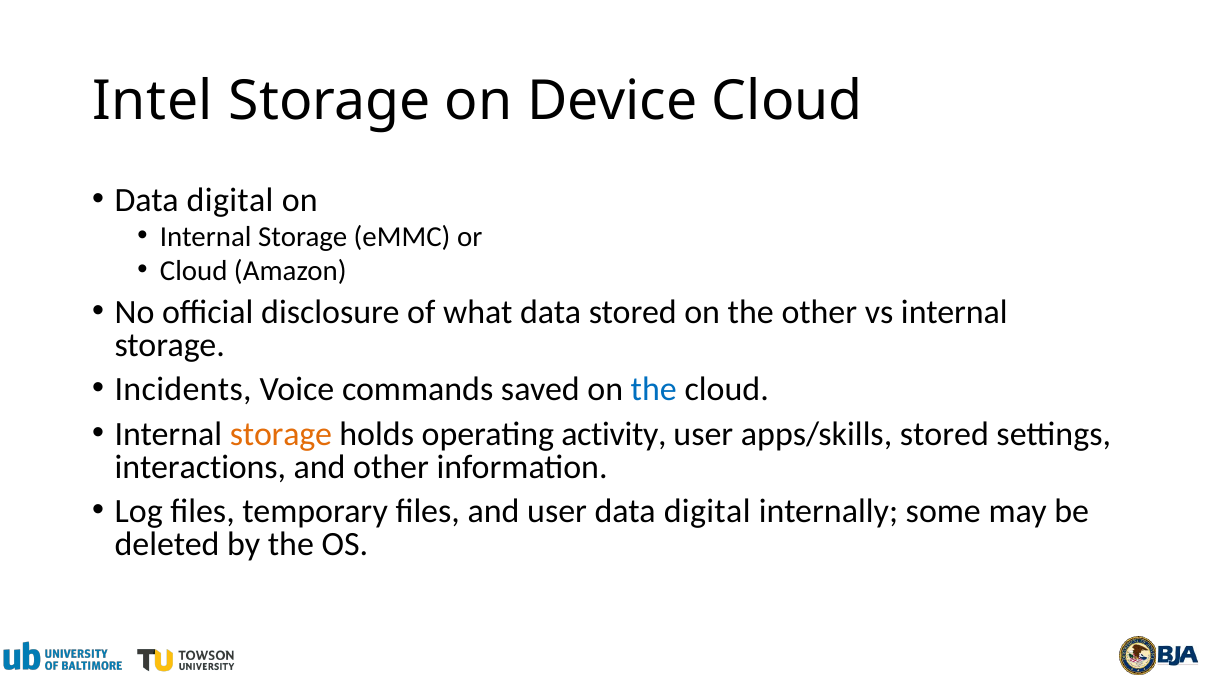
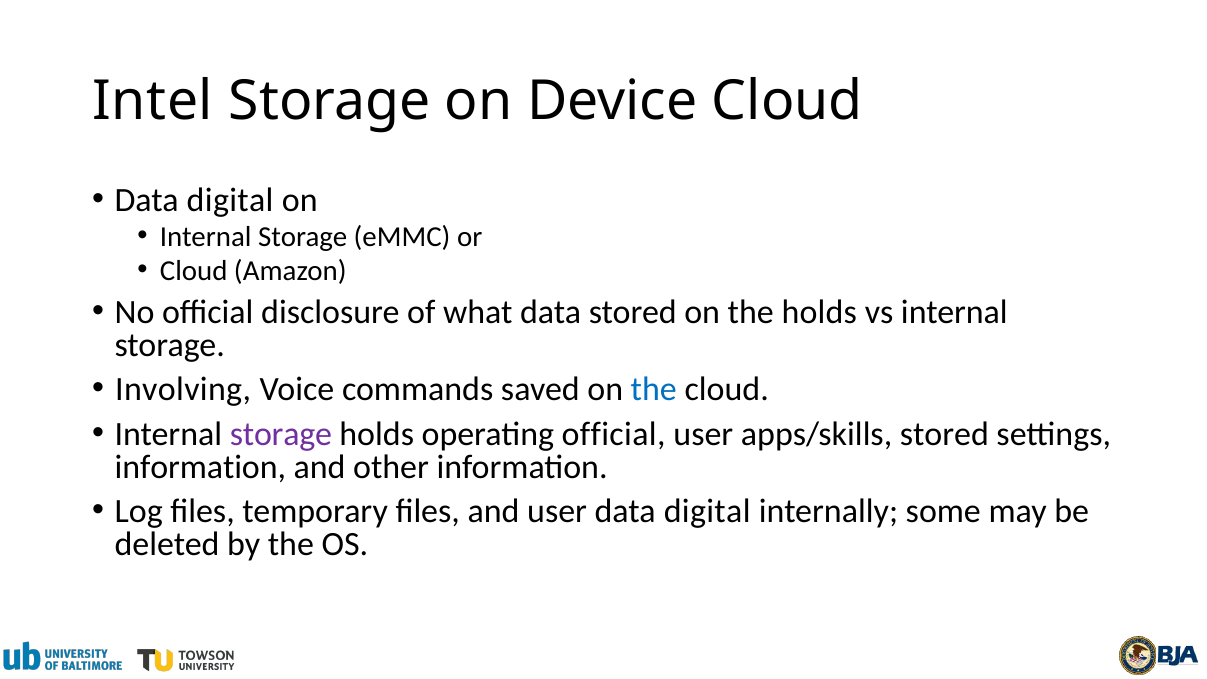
the other: other -> holds (819, 312)
Incidents: Incidents -> Involving (183, 390)
storage colour: orange -> purple (281, 434)
operating activity: activity -> official (614, 434)
interactions: interactions -> information (200, 467)
